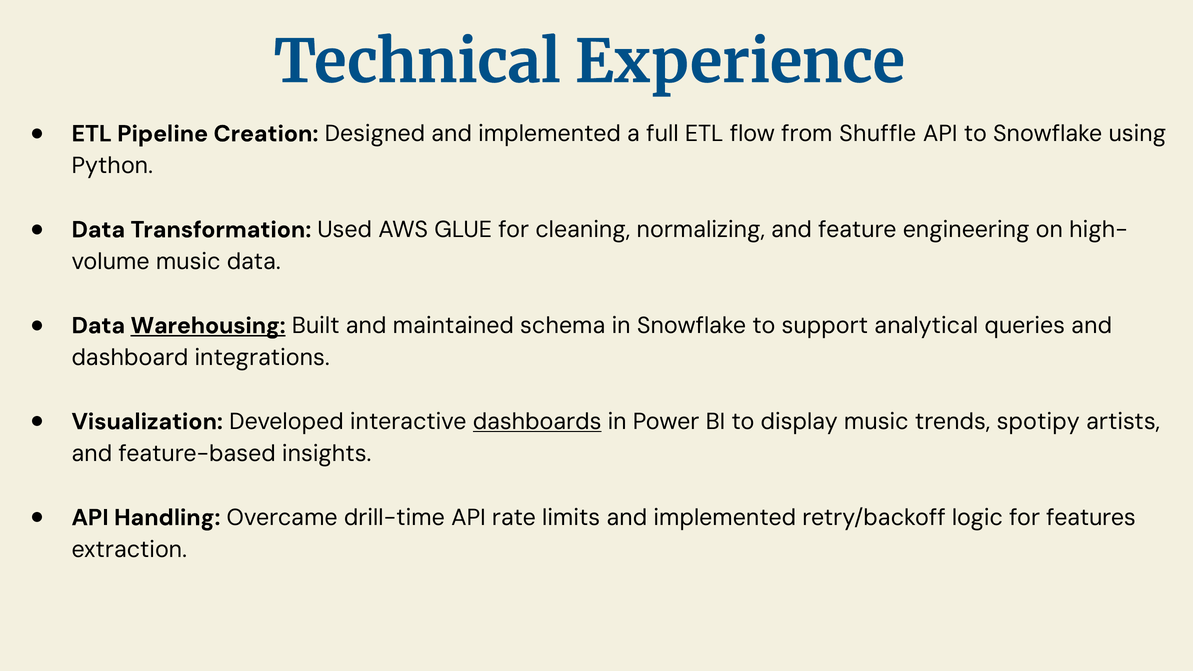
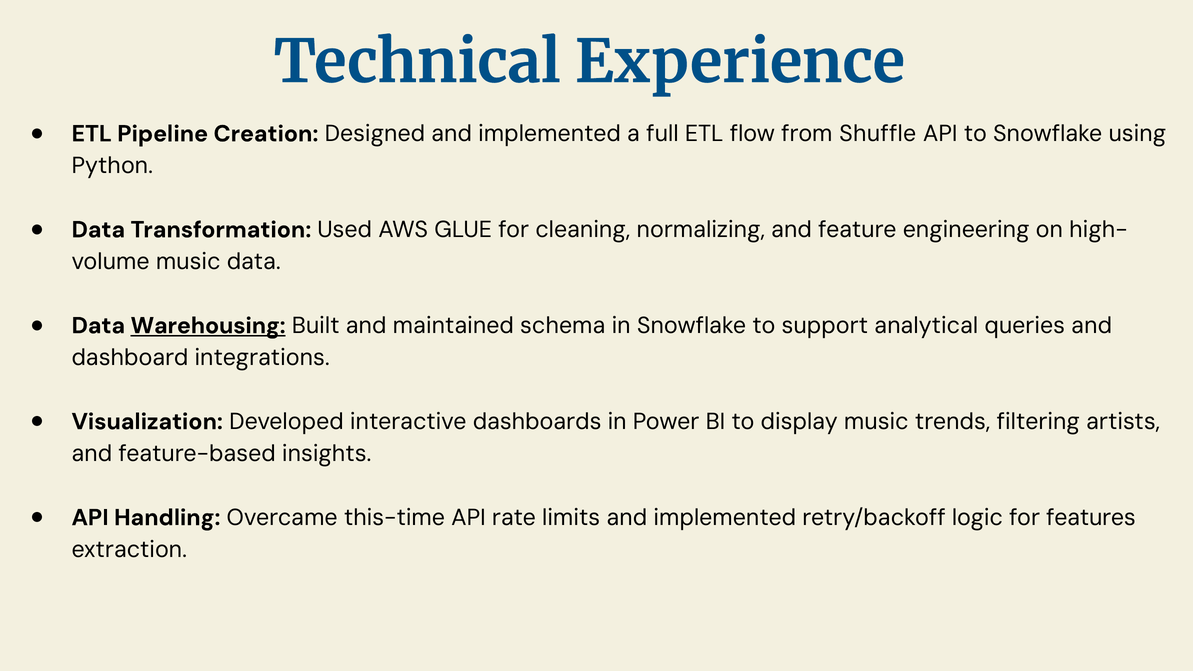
dashboards underline: present -> none (537, 422)
spotipy: spotipy -> filtering (1038, 422)
drill-time: drill-time -> this-time (394, 518)
